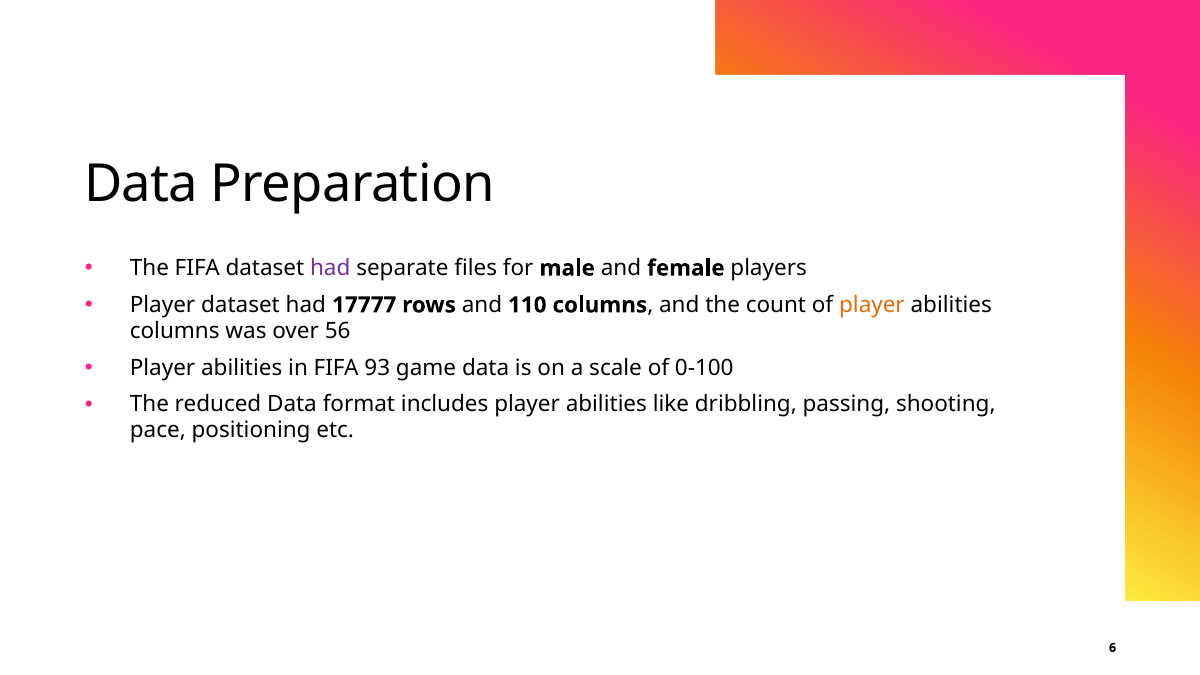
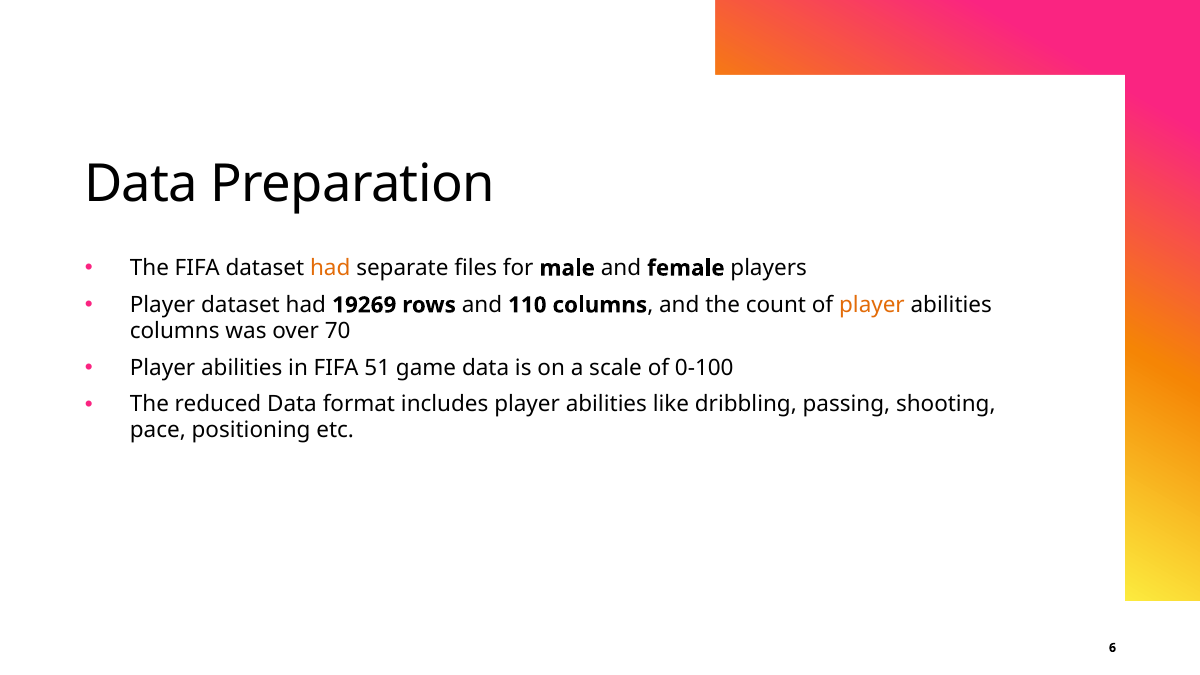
had colour: purple -> orange (330, 268)
17777: 17777 -> 19269 (364, 305)
56: 56 -> 70 (338, 331)
93: 93 -> 51 (377, 368)
